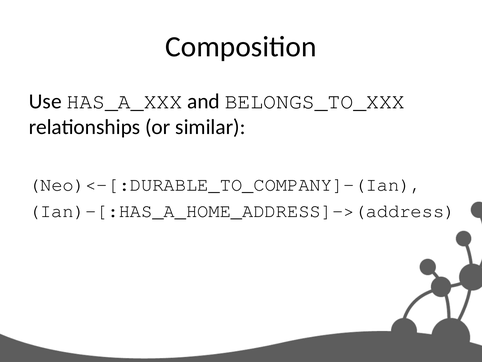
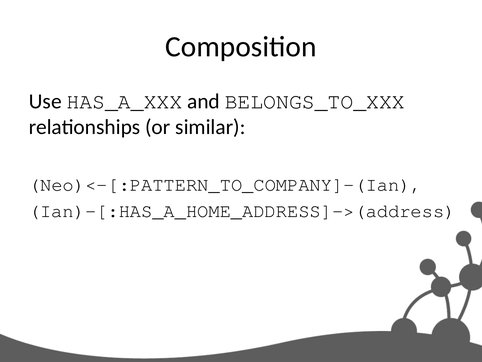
Neo)<-[:DURABLE_TO_COMPANY]-(Ian: Neo)<-[:DURABLE_TO_COMPANY]-(Ian -> Neo)<-[:PATTERN_TO_COMPANY]-(Ian (225, 185)
